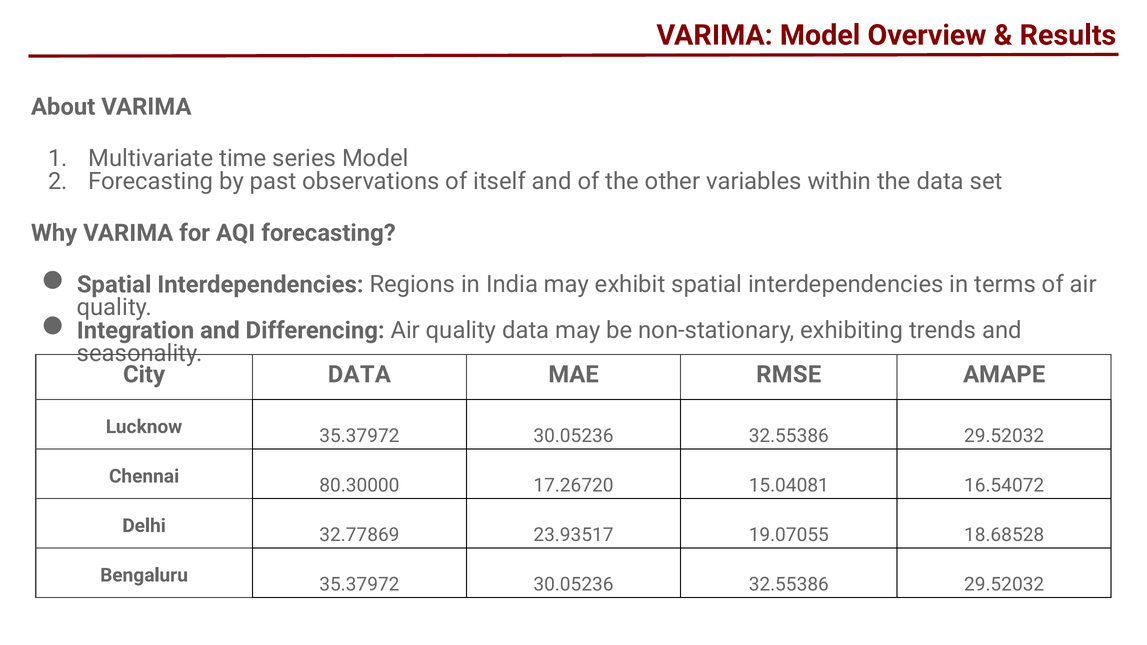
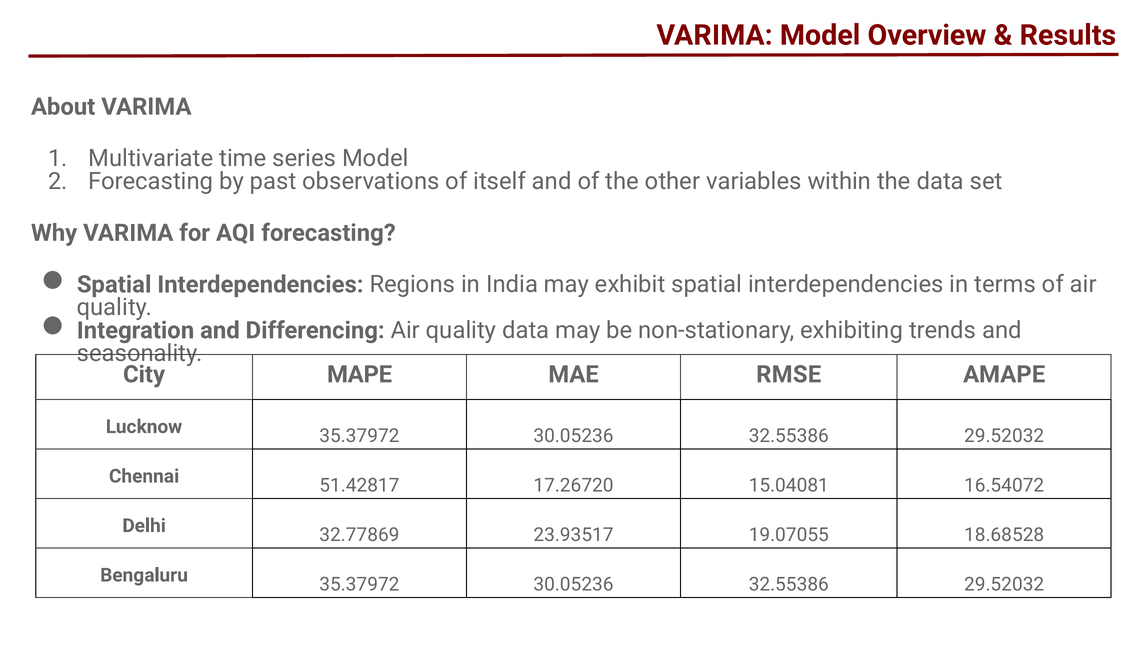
City DATA: DATA -> MAPE (360, 375)
80.30000: 80.30000 -> 51.42817 (359, 485)
